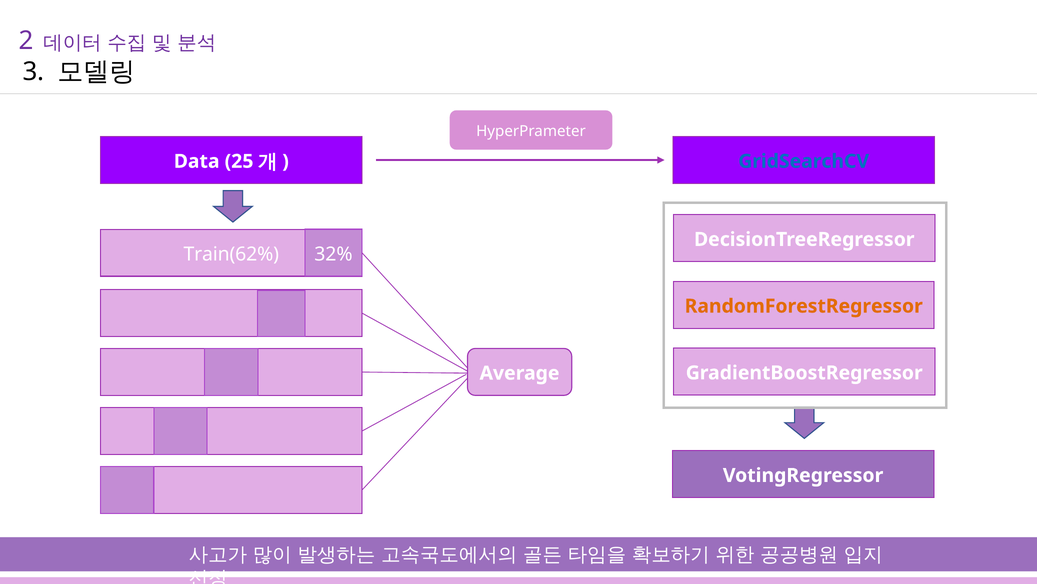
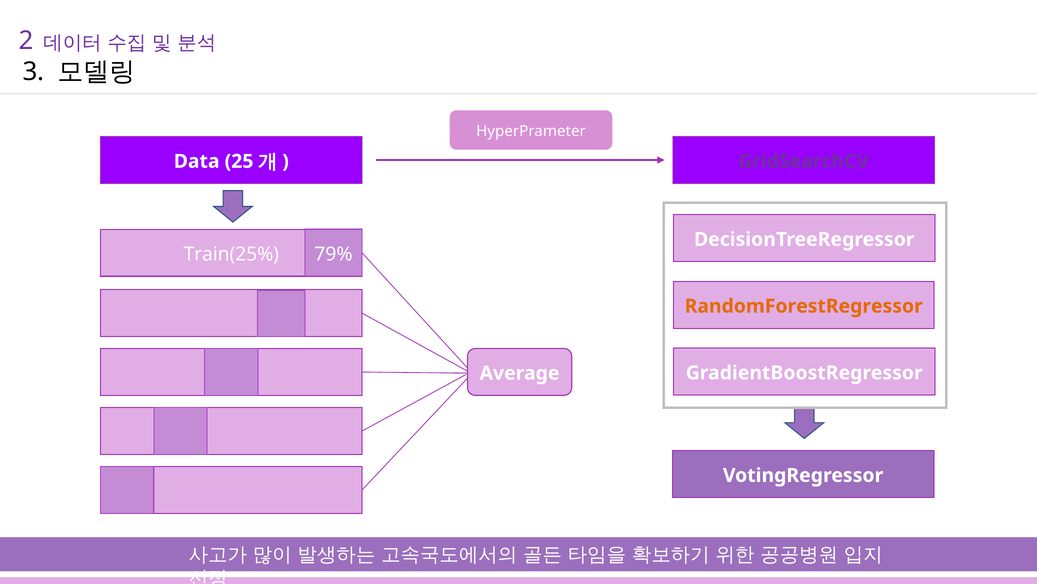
GridSearchCV colour: blue -> purple (804, 161)
32%: 32% -> 79% (333, 254)
Train(62%: Train(62% -> Train(25% (231, 254)
